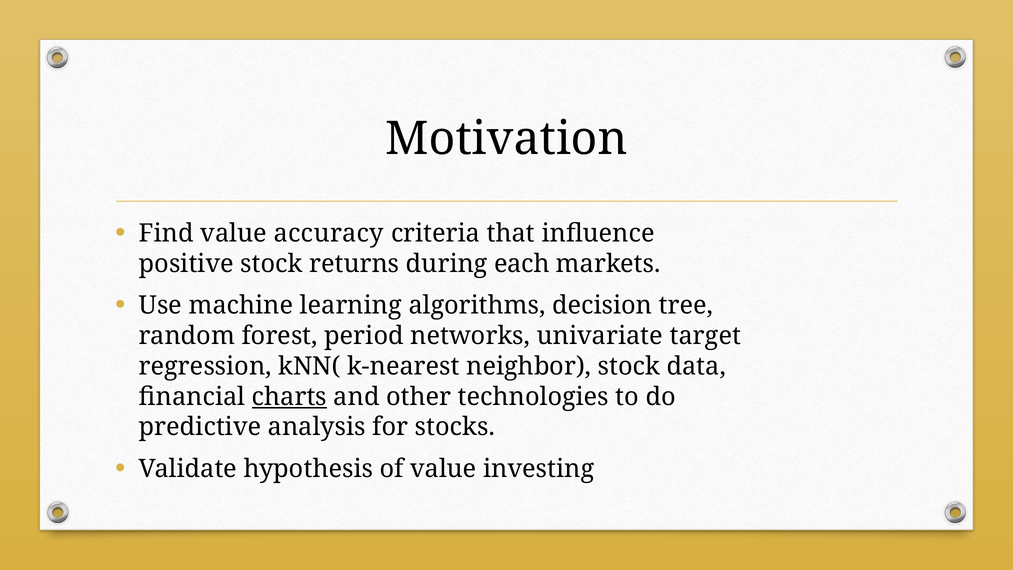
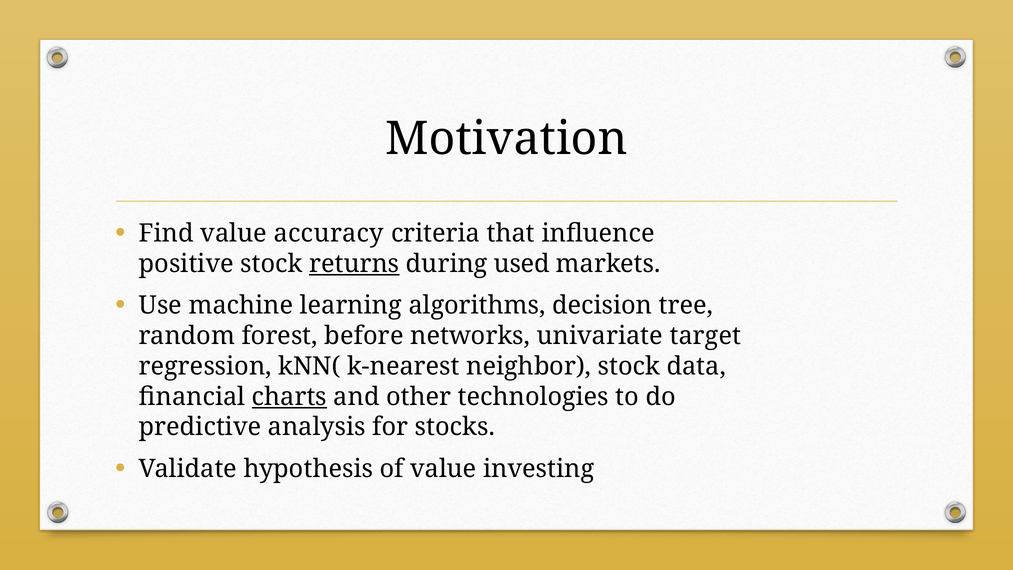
returns underline: none -> present (354, 264)
each: each -> used (522, 264)
period: period -> before (364, 336)
